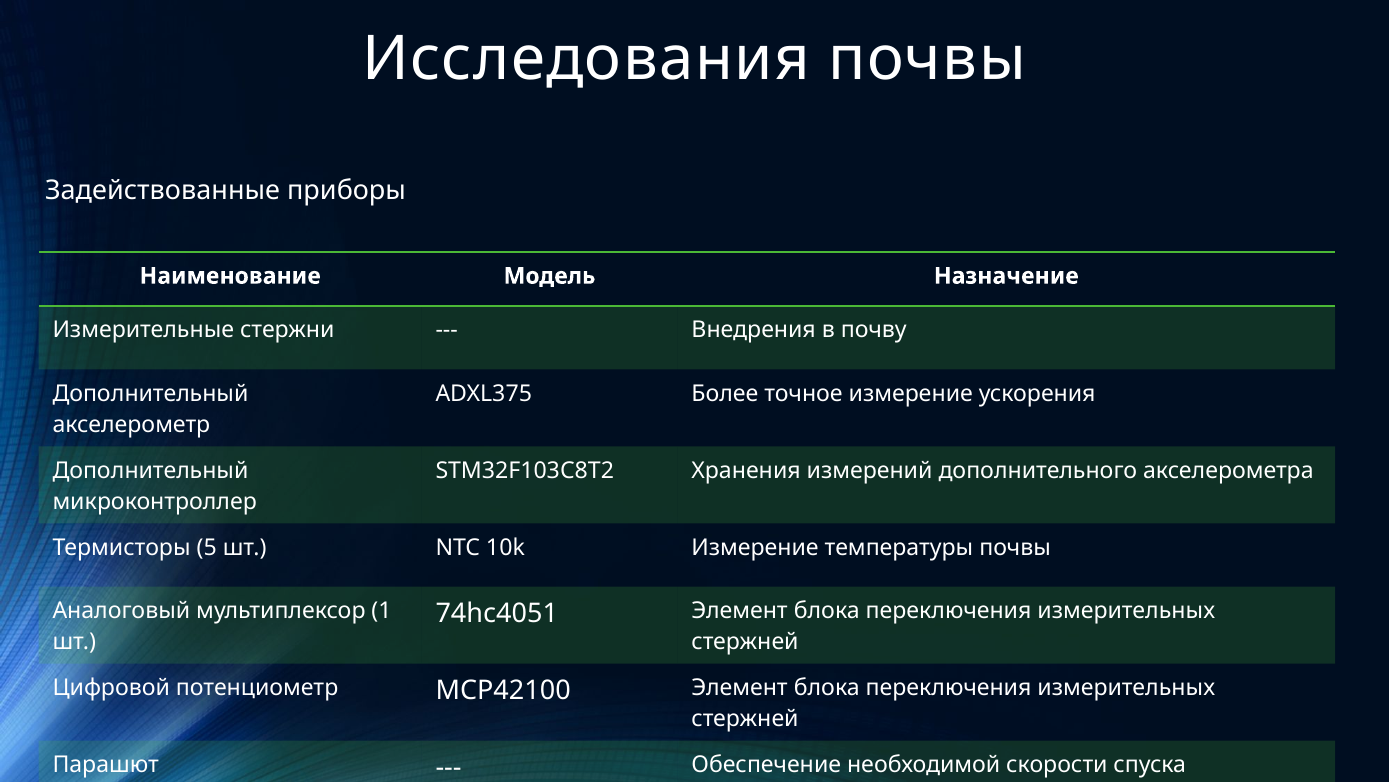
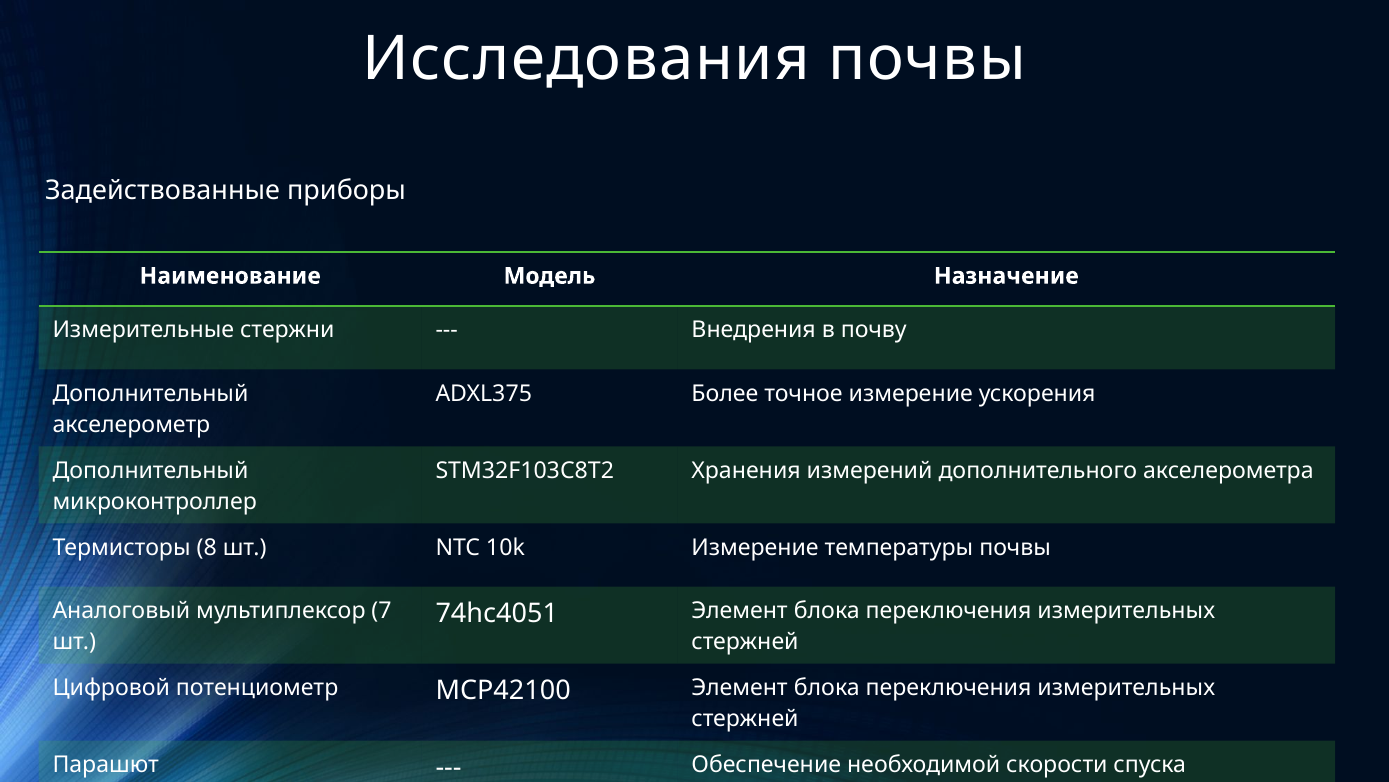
5: 5 -> 8 (207, 547)
1: 1 -> 7 (382, 610)
